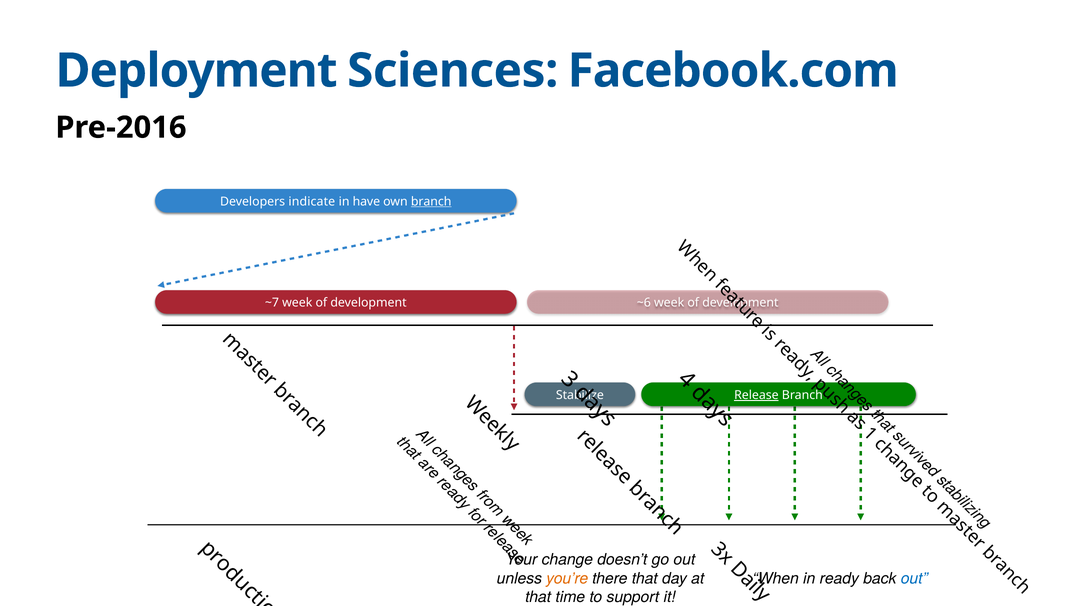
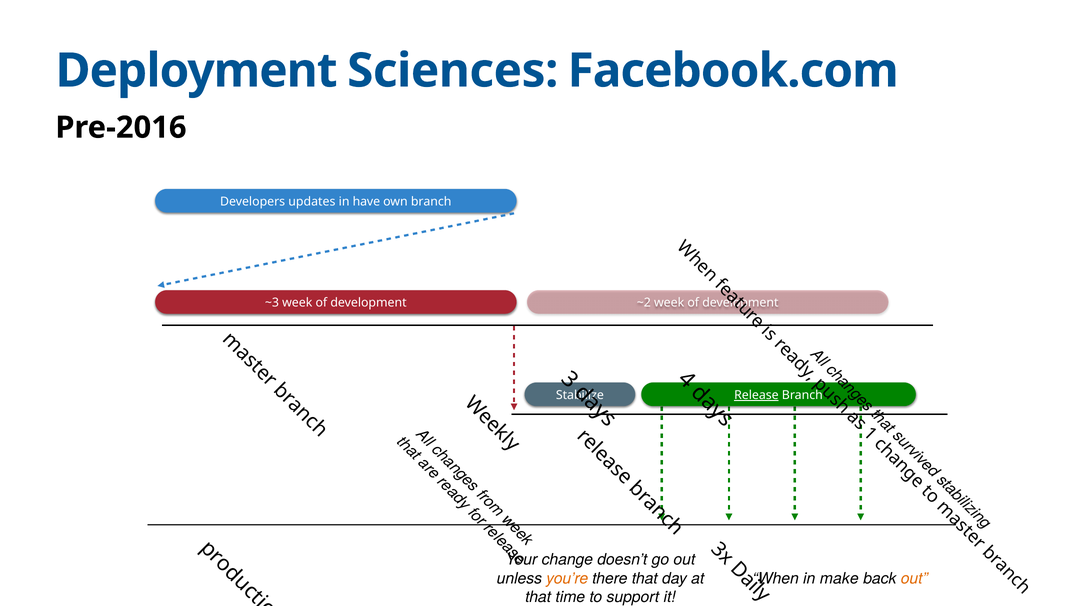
indicate: indicate -> updates (312, 202)
branch underline: present -> none (431, 202)
~7: ~7 -> ~3 (272, 303)
~6: ~6 -> ~2 (644, 303)
ready: ready -> make (839, 579)
out colour: blue -> orange (914, 579)
